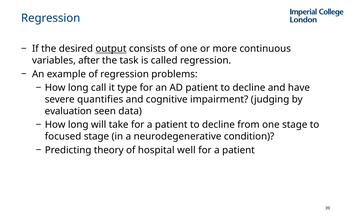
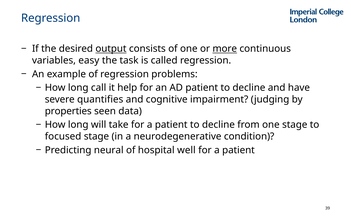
more underline: none -> present (225, 49)
after: after -> easy (89, 61)
type: type -> help (127, 88)
evaluation: evaluation -> properties (68, 111)
theory: theory -> neural (109, 150)
